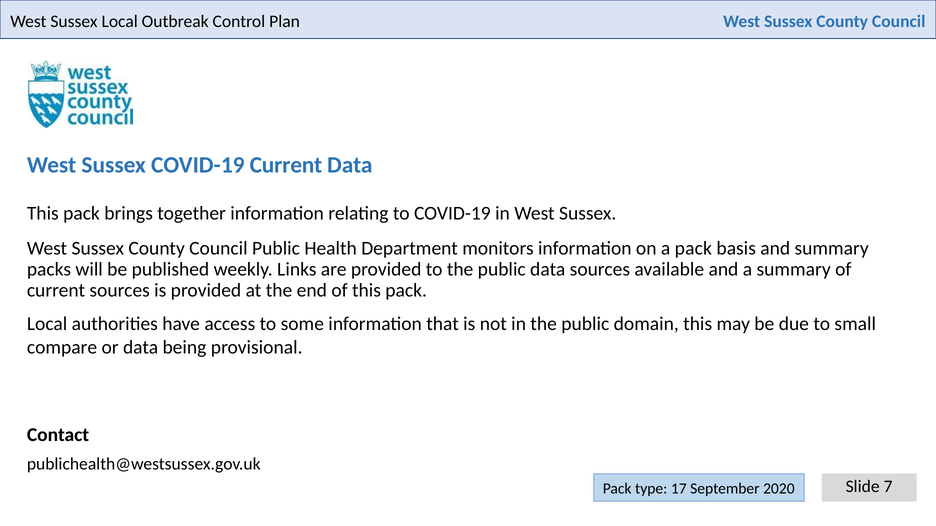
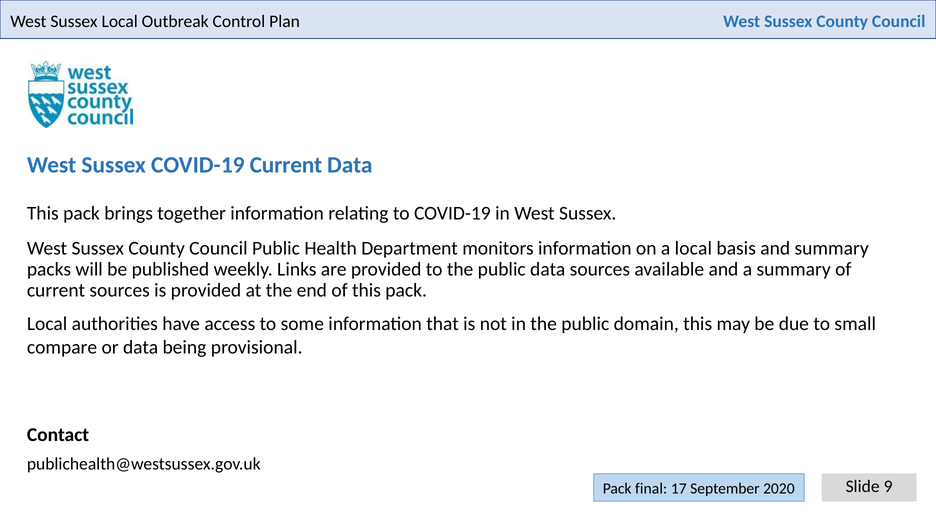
a pack: pack -> local (693, 249)
7: 7 -> 9 (888, 487)
type: type -> final (651, 489)
